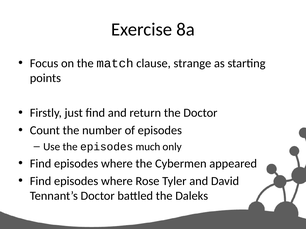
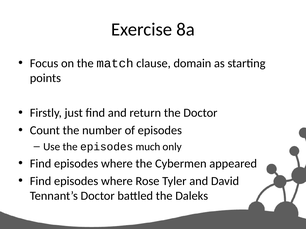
strange: strange -> domain (192, 63)
